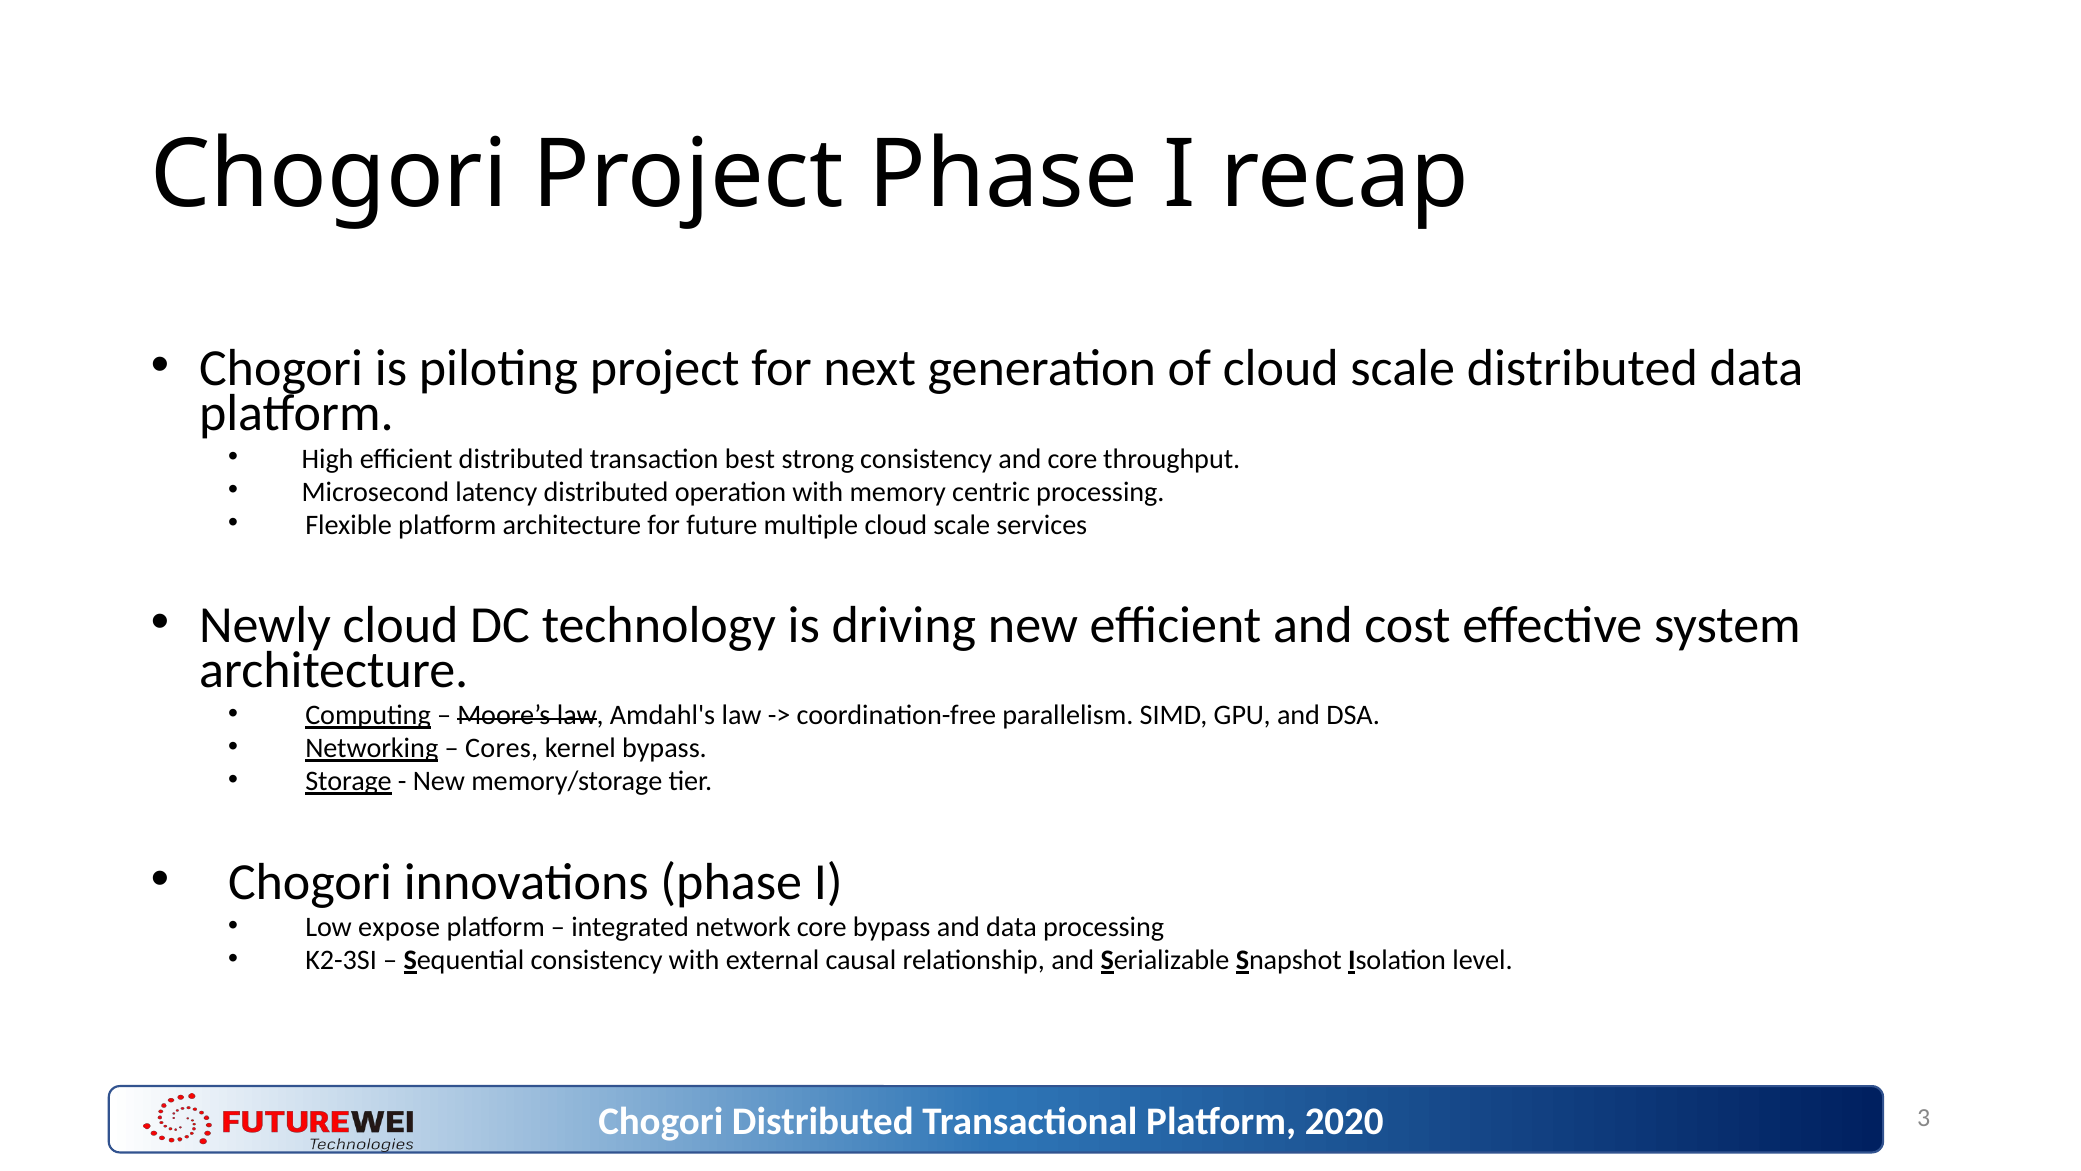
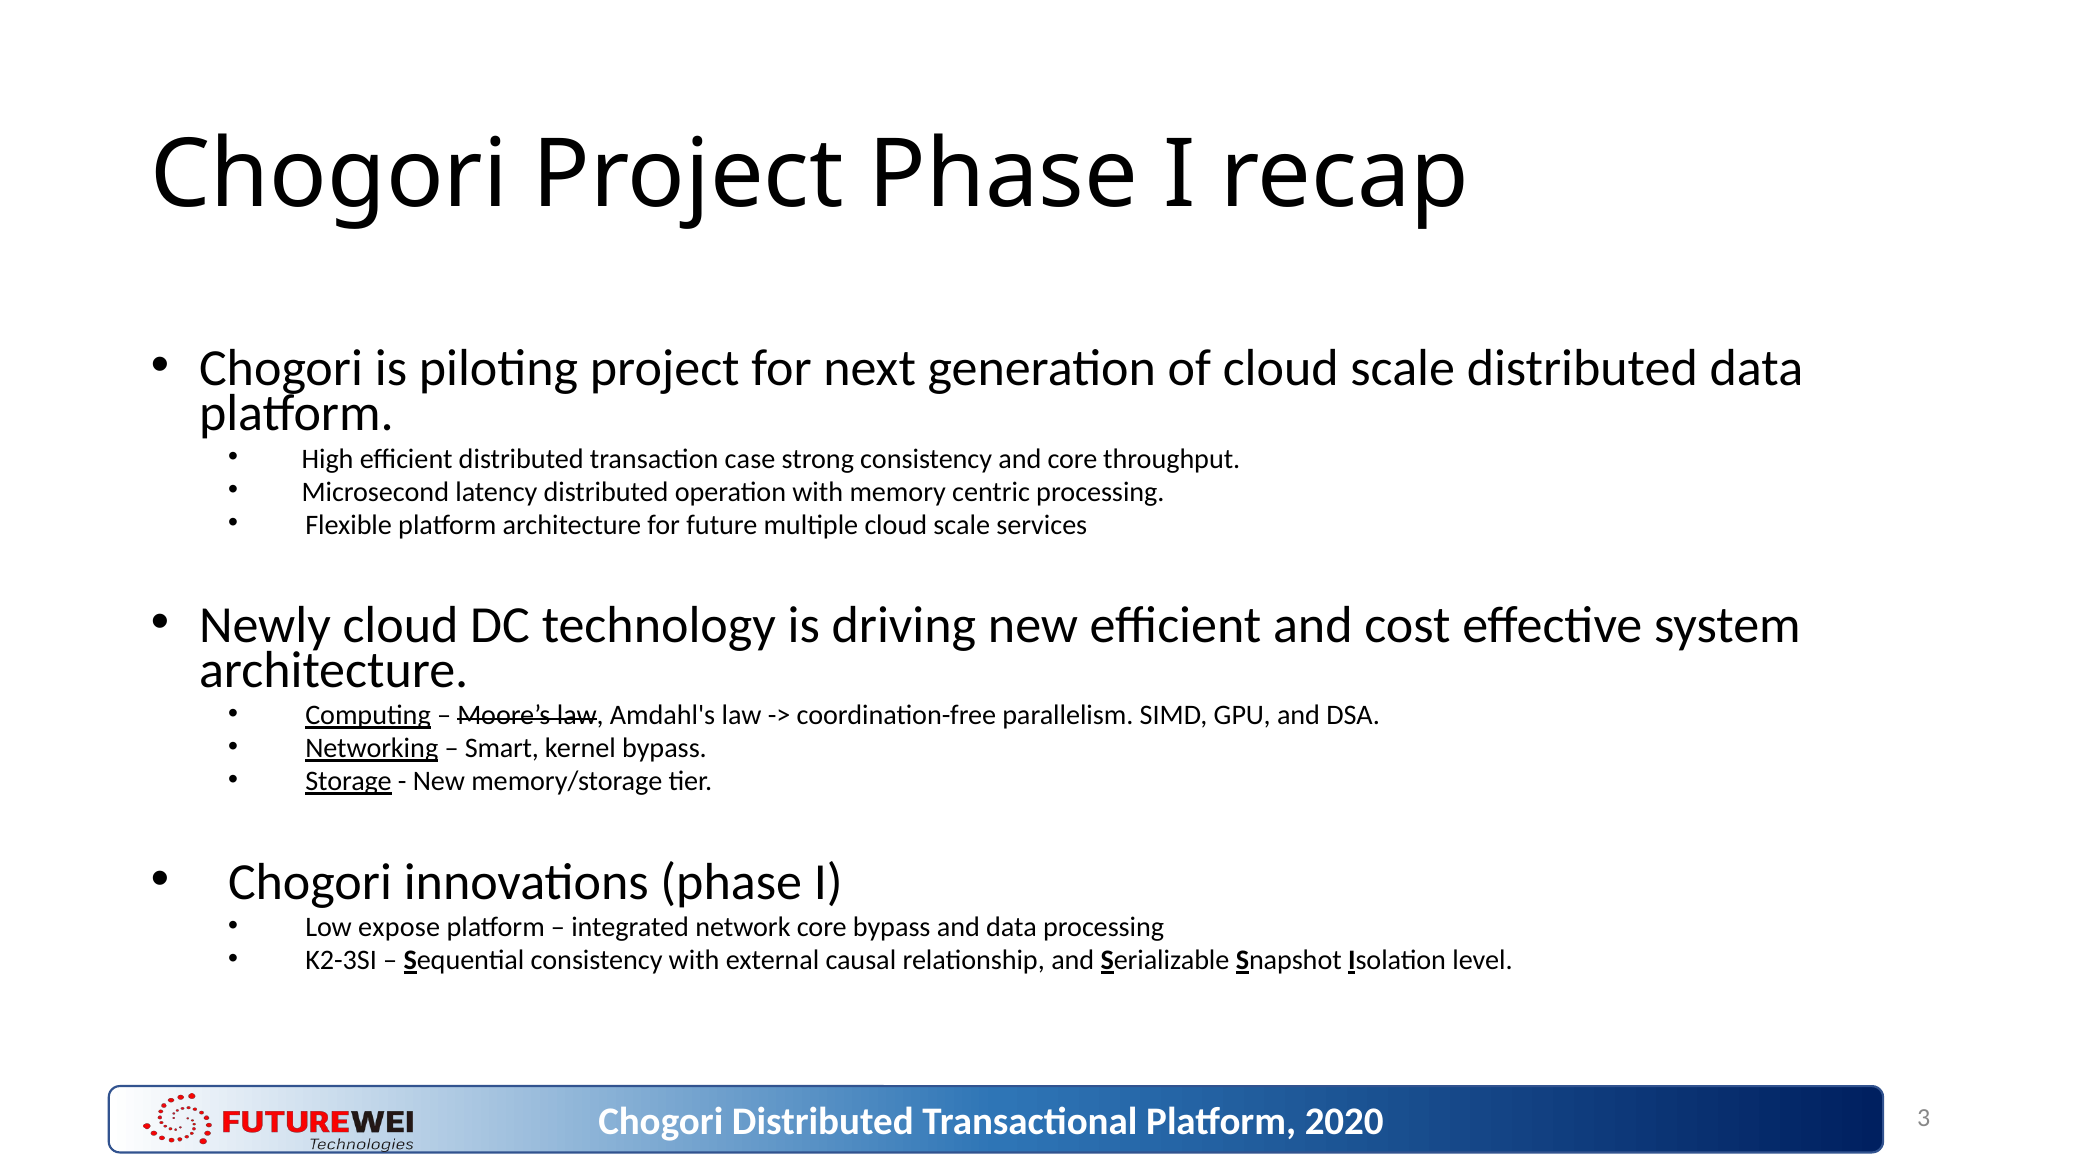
best: best -> case (750, 459)
Cores: Cores -> Smart (502, 748)
